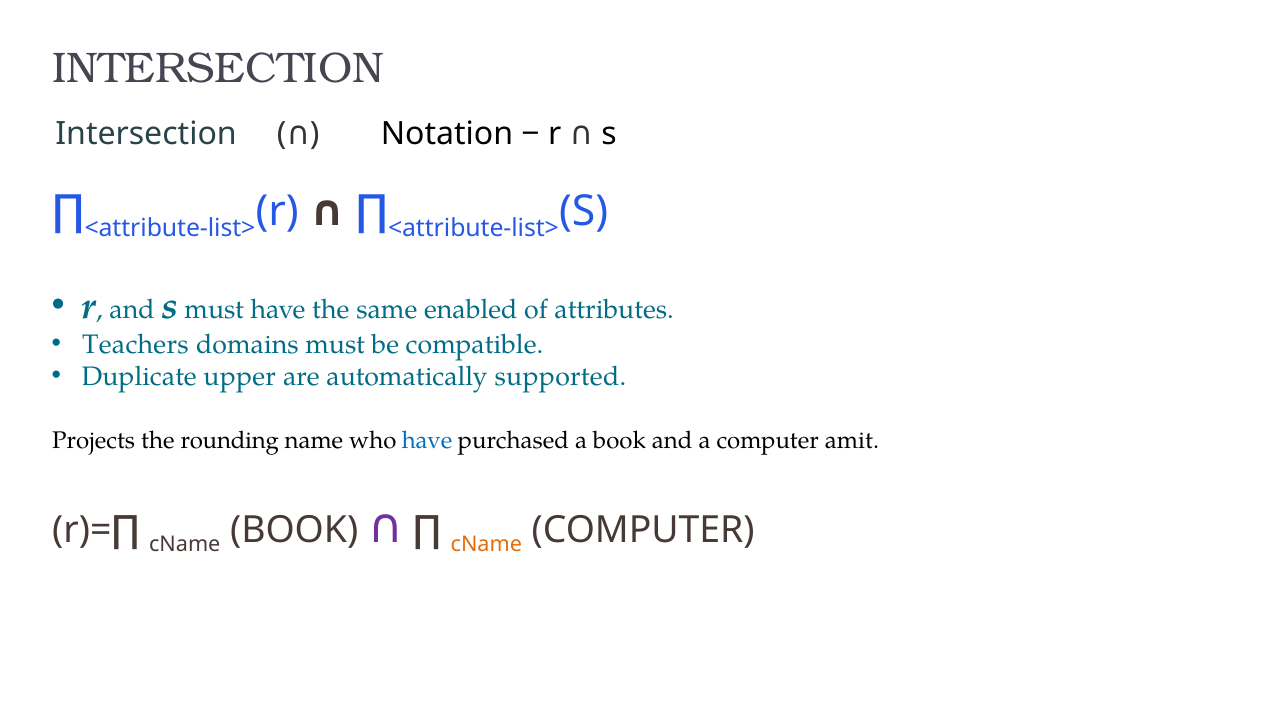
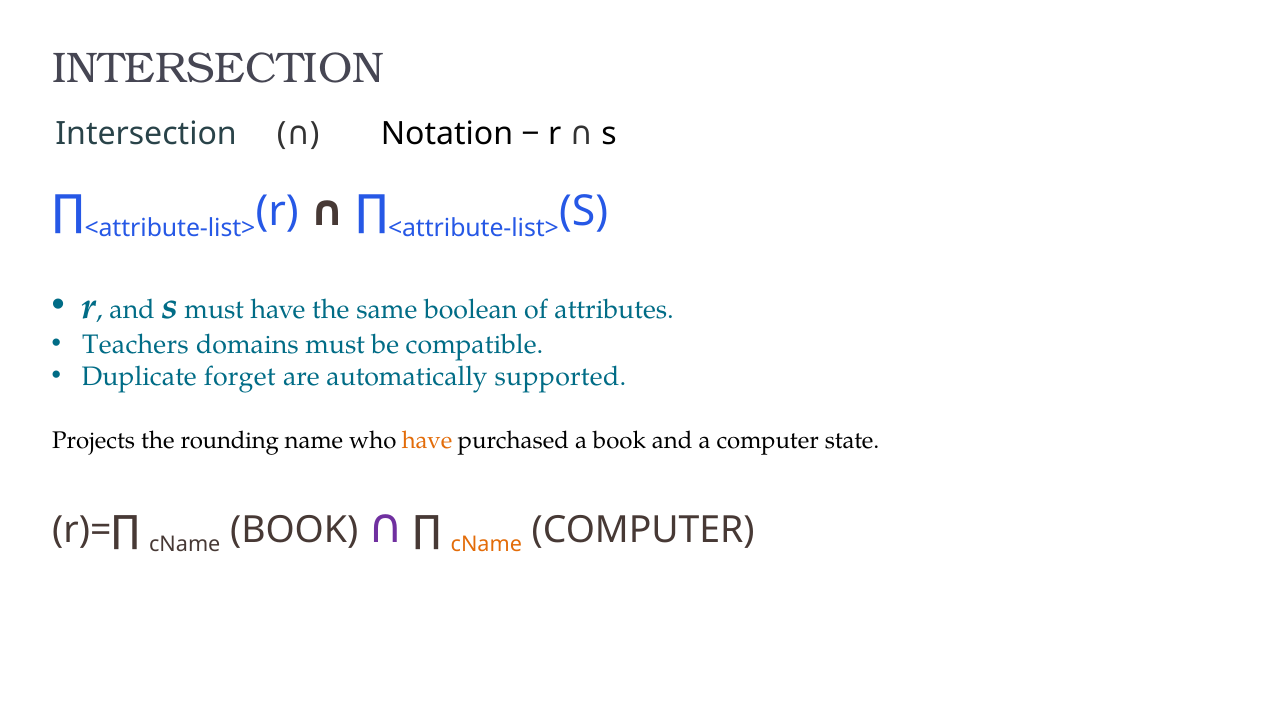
enabled: enabled -> boolean (471, 310)
upper: upper -> forget (240, 376)
have colour: blue -> orange (427, 441)
amit: amit -> state (852, 441)
